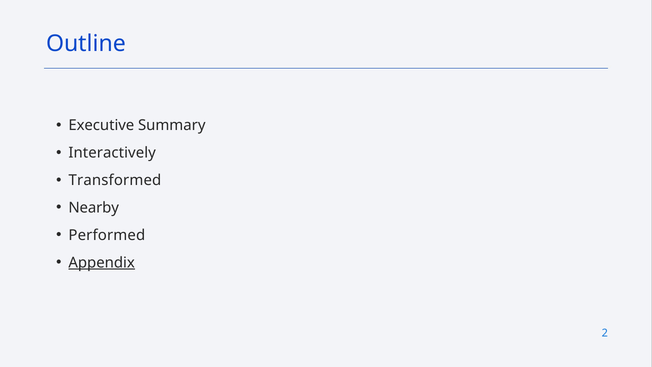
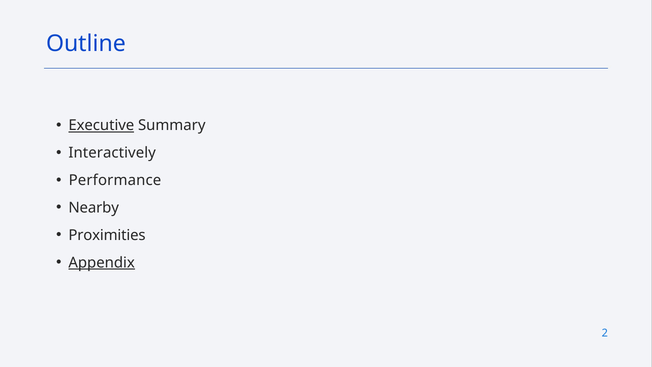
Executive underline: none -> present (101, 125)
Transformed: Transformed -> Performance (115, 180)
Performed: Performed -> Proximities (107, 235)
